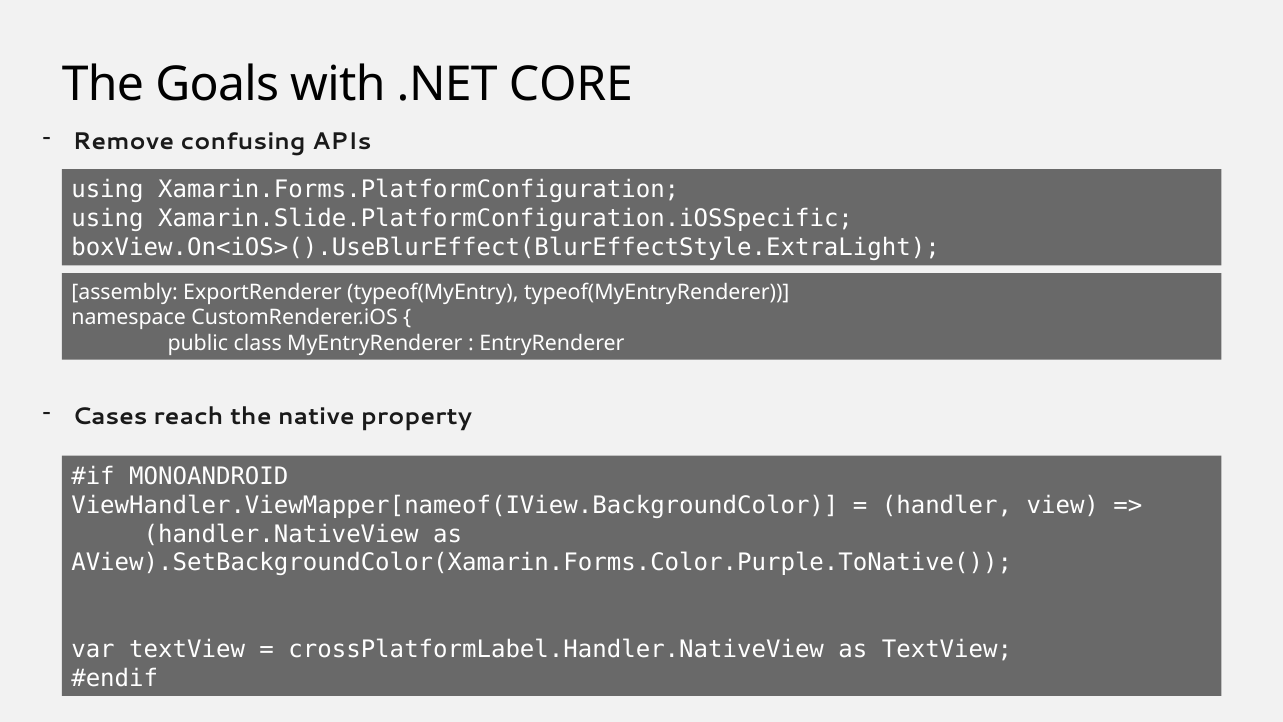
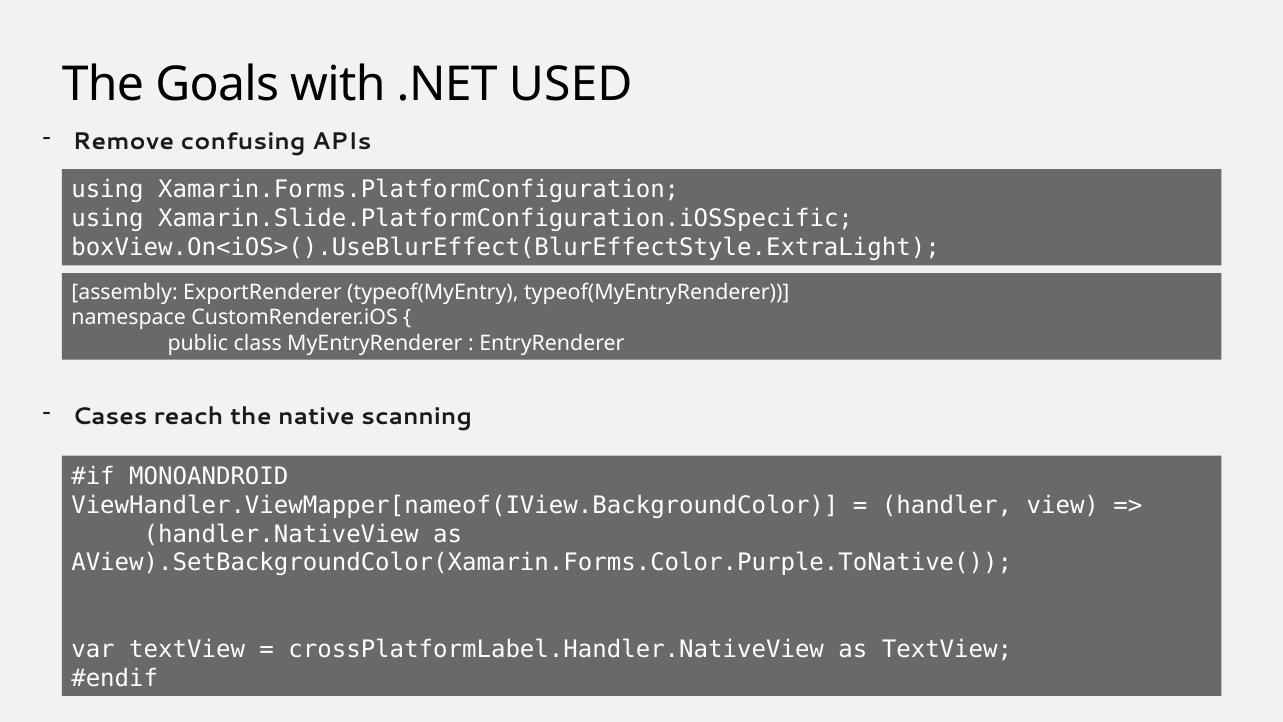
CORE: CORE -> USED (571, 85)
property: property -> scanning (417, 416)
